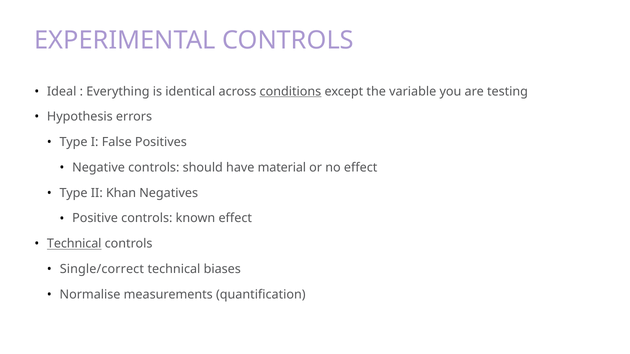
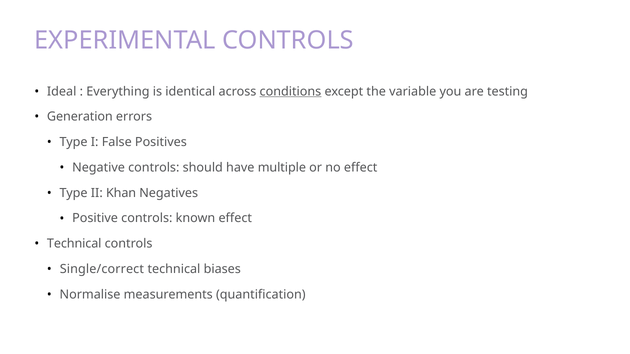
Hypothesis: Hypothesis -> Generation (80, 117)
material: material -> multiple (282, 168)
Technical underline: present -> none (74, 244)
